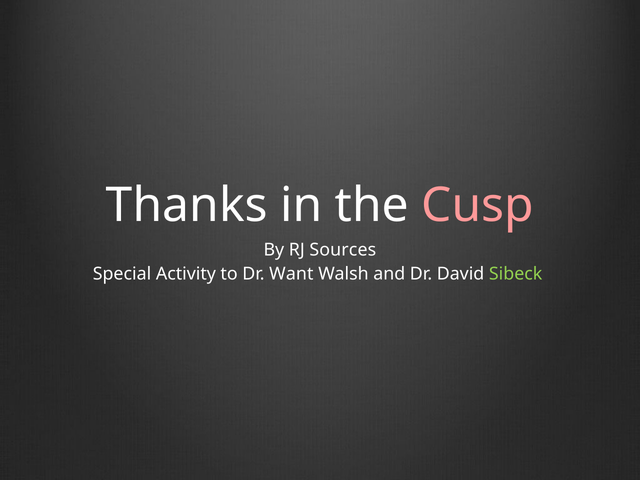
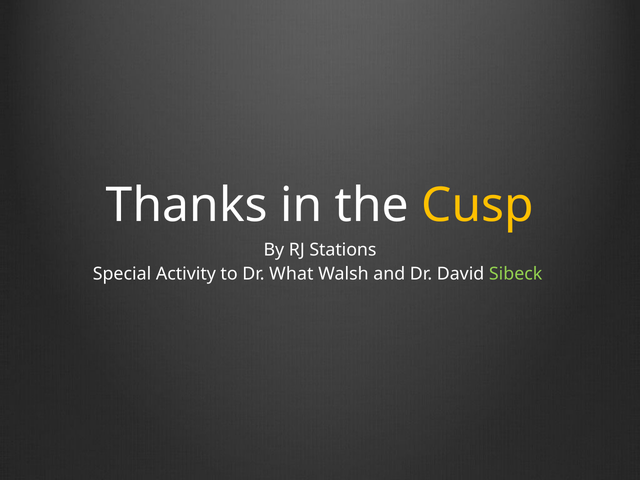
Cusp colour: pink -> yellow (478, 205)
Sources: Sources -> Stations (343, 250)
Want: Want -> What (291, 274)
